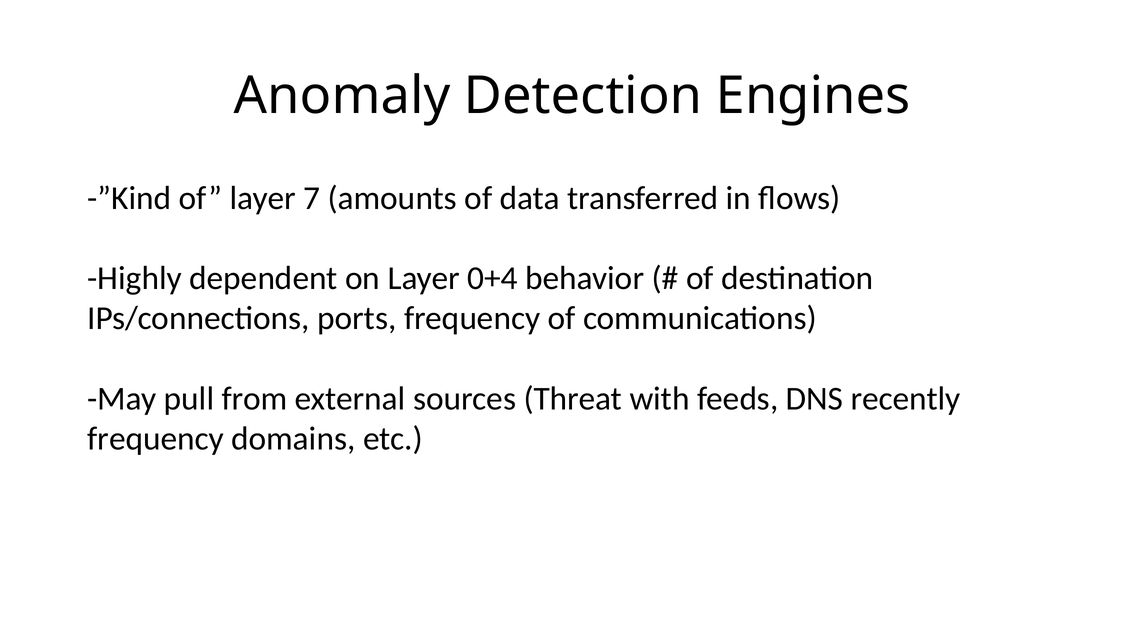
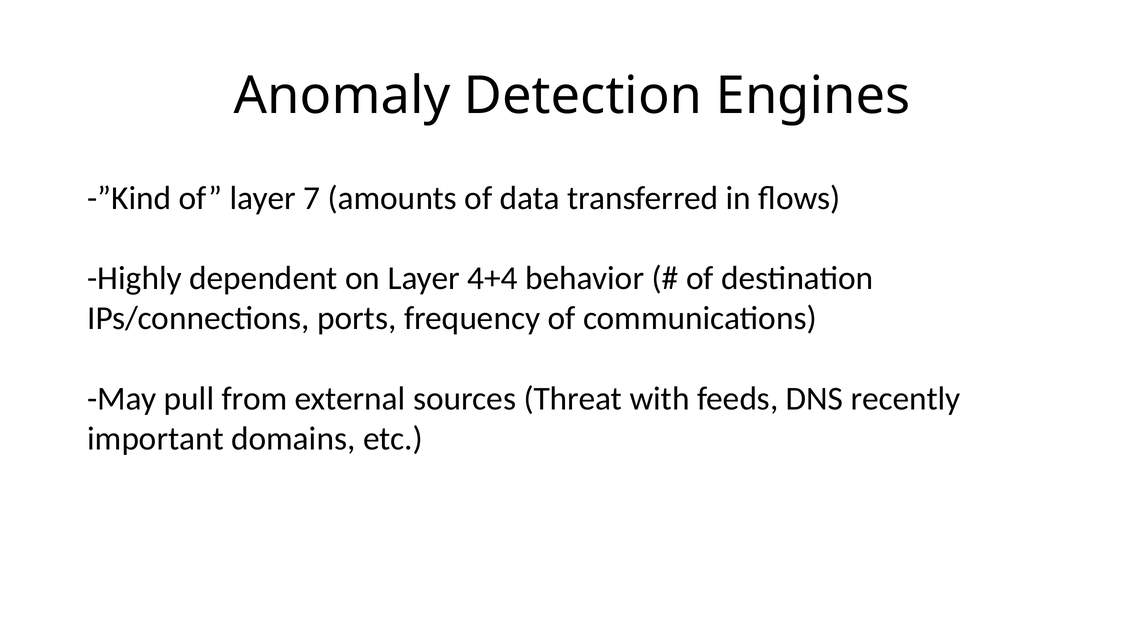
0+4: 0+4 -> 4+4 (493, 278)
frequency: frequency -> important (156, 439)
